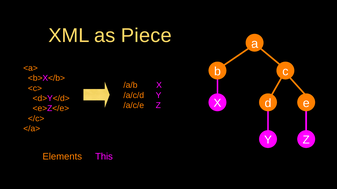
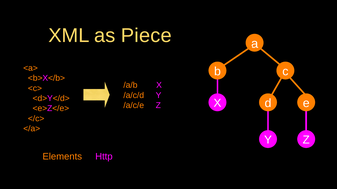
This: This -> Http (104, 157)
